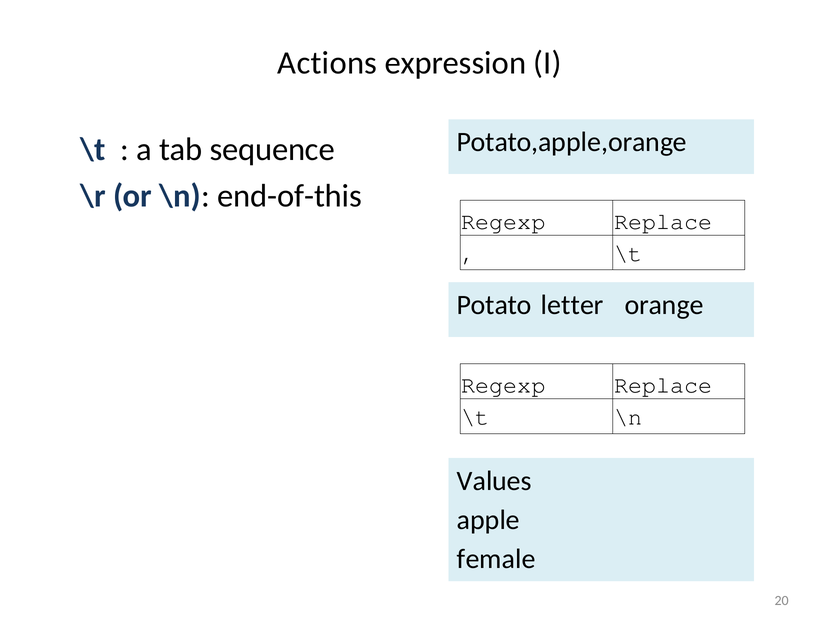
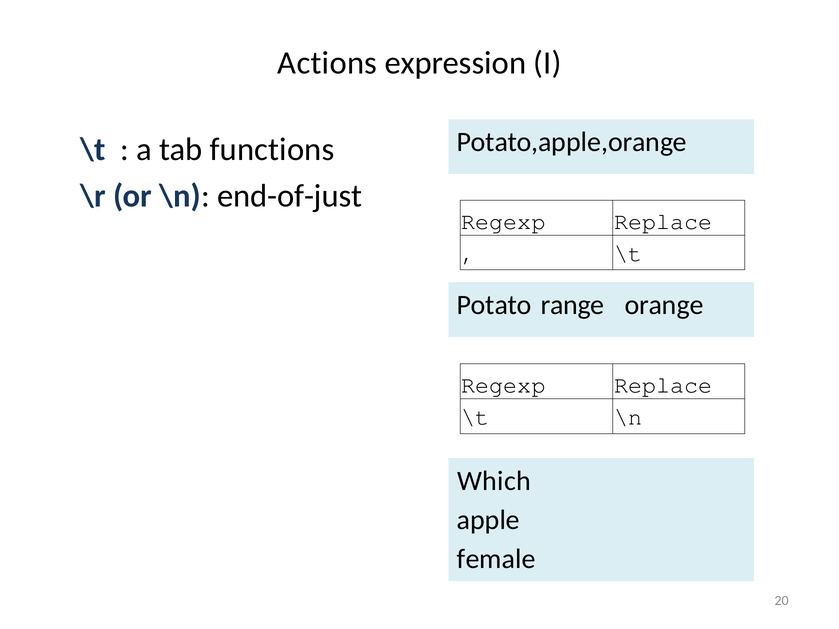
sequence: sequence -> functions (272, 149)
end-of-this: end-of-this -> end-of-just (290, 196)
letter: letter -> range (572, 305)
Values: Values -> Which (494, 481)
